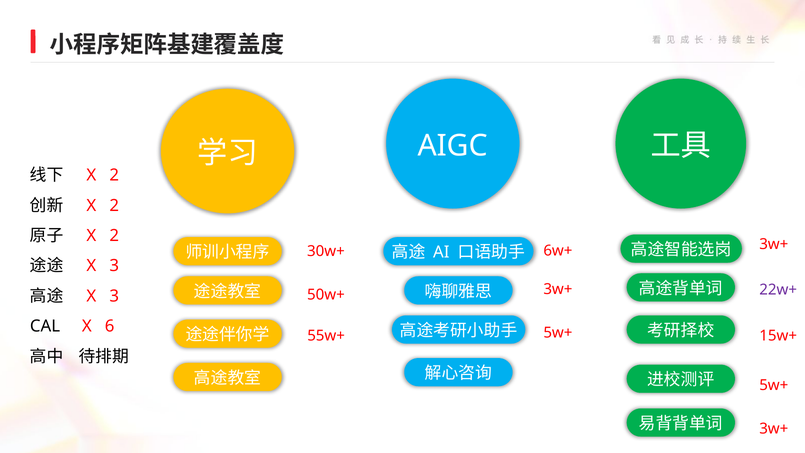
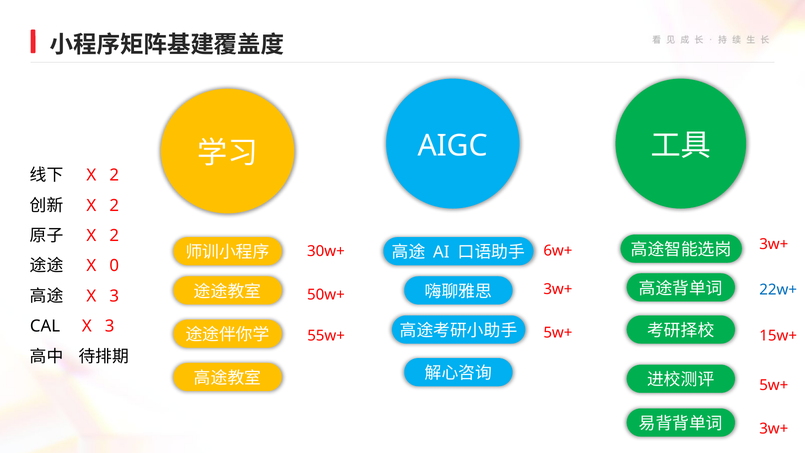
3: 3 -> 0 (114, 266)
22w+ colour: purple -> blue (778, 290)
CAL X 6: 6 -> 3 (110, 326)
